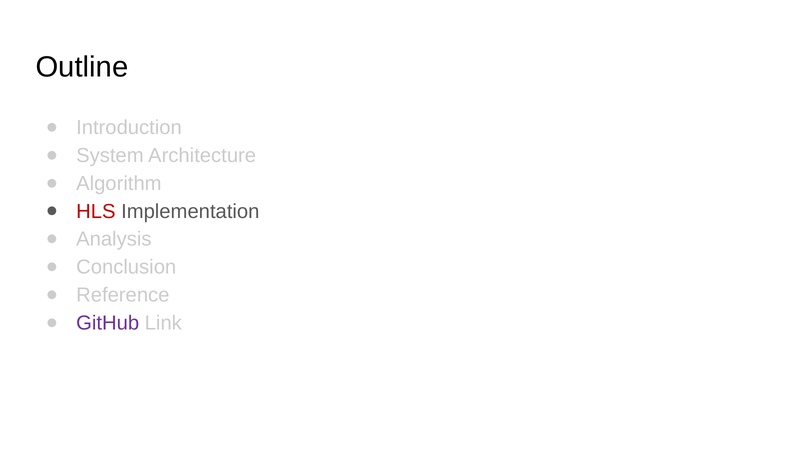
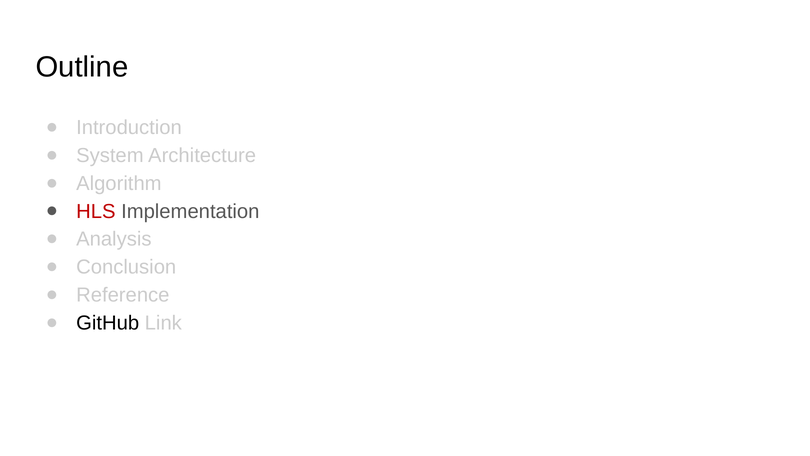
GitHub colour: purple -> black (108, 323)
